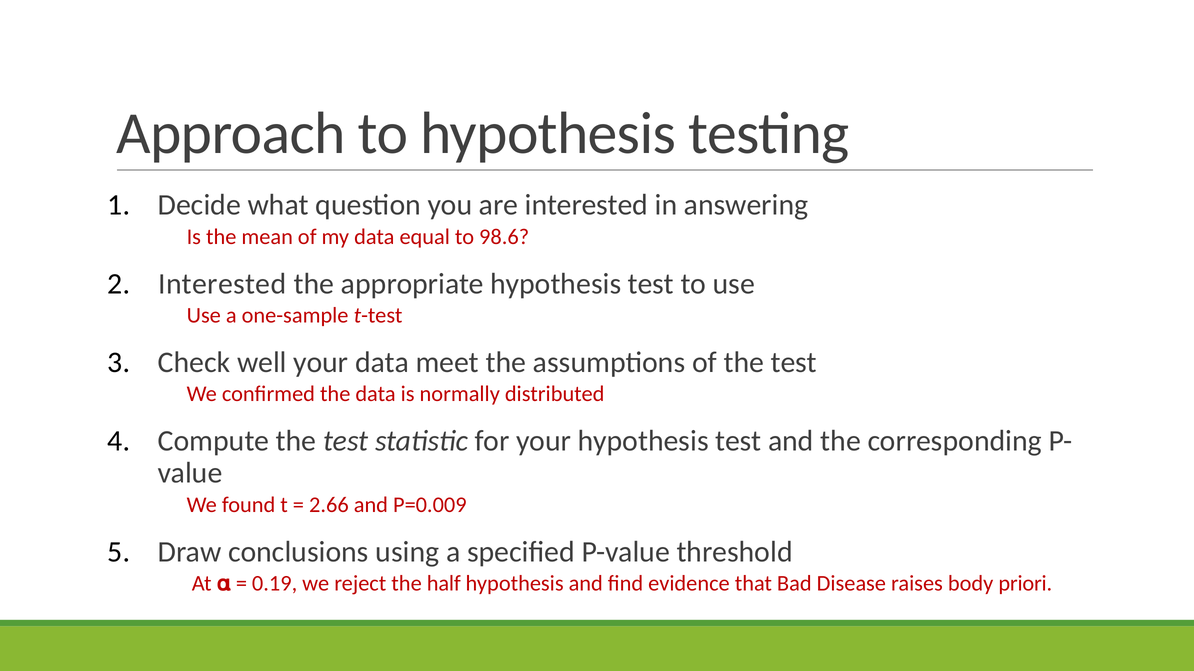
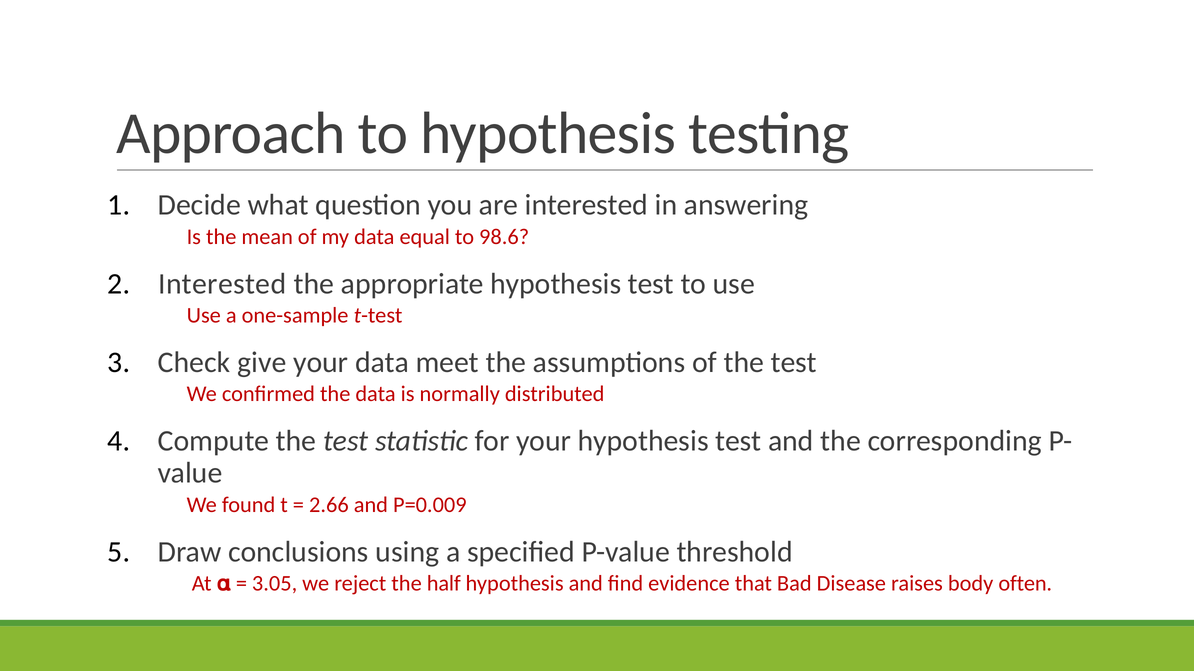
well: well -> give (262, 363)
0.19: 0.19 -> 3.05 (275, 584)
priori: priori -> often (1025, 584)
